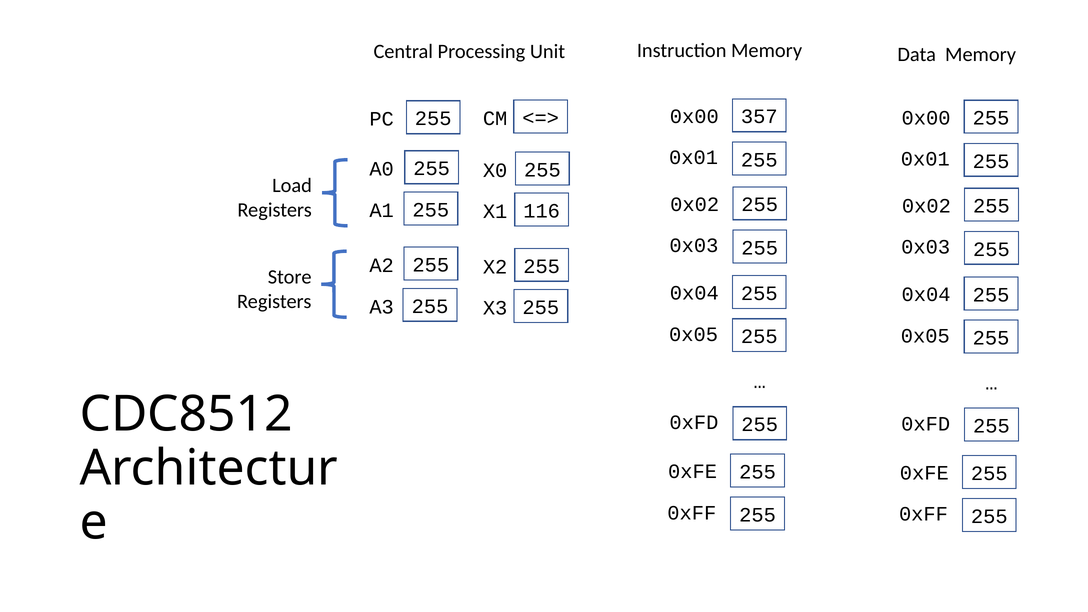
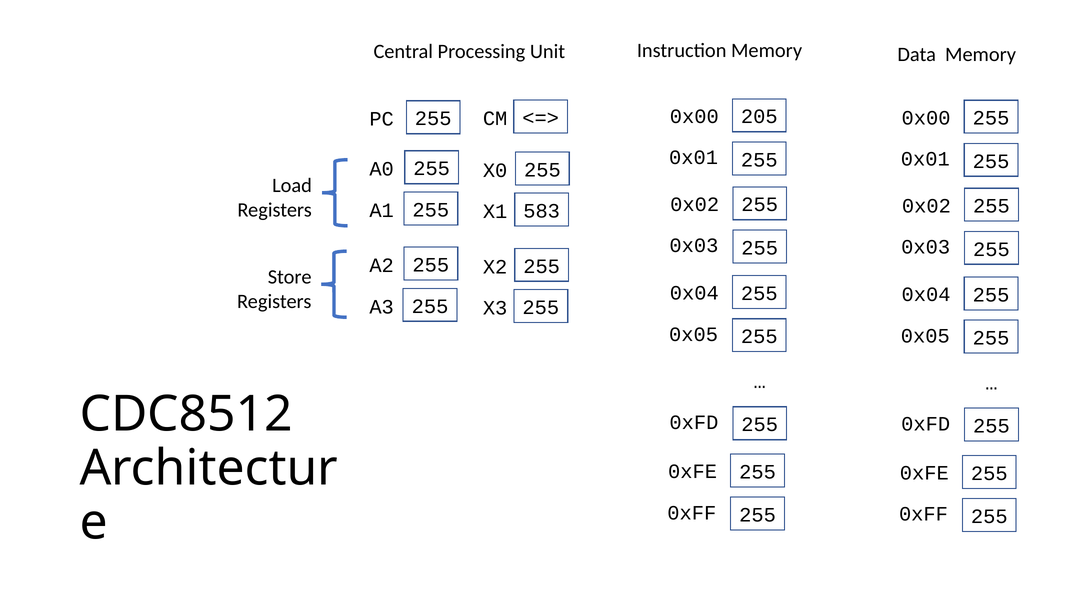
357: 357 -> 205 (759, 117)
116: 116 -> 583 (542, 211)
